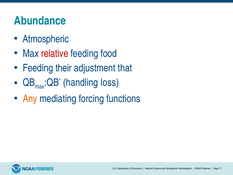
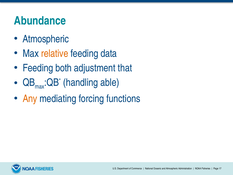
relative colour: red -> orange (55, 53)
food: food -> data (109, 53)
their: their -> both (64, 68)
loss: loss -> able (110, 82)
